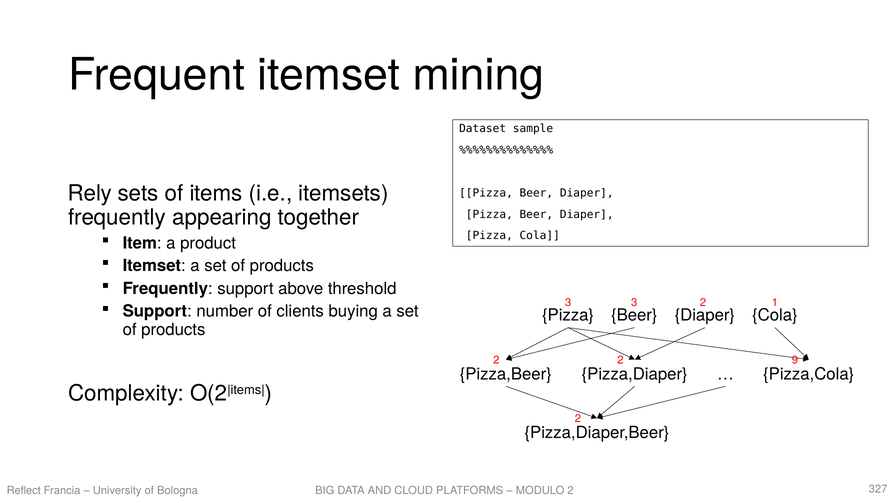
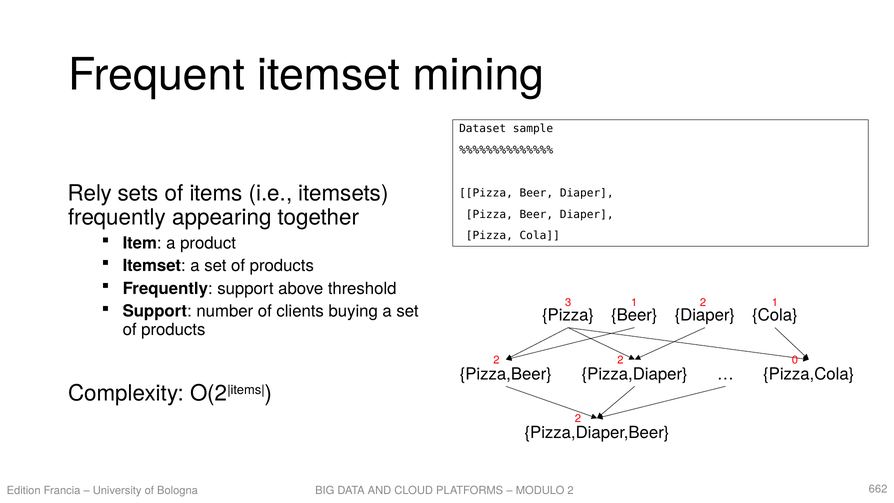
3 3: 3 -> 1 (634, 303)
9: 9 -> 0 (795, 360)
Reflect: Reflect -> Edition (24, 490)
327: 327 -> 662 (878, 489)
